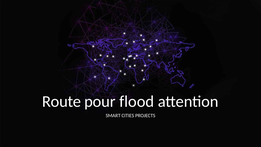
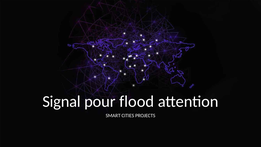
Route: Route -> Signal (62, 101)
